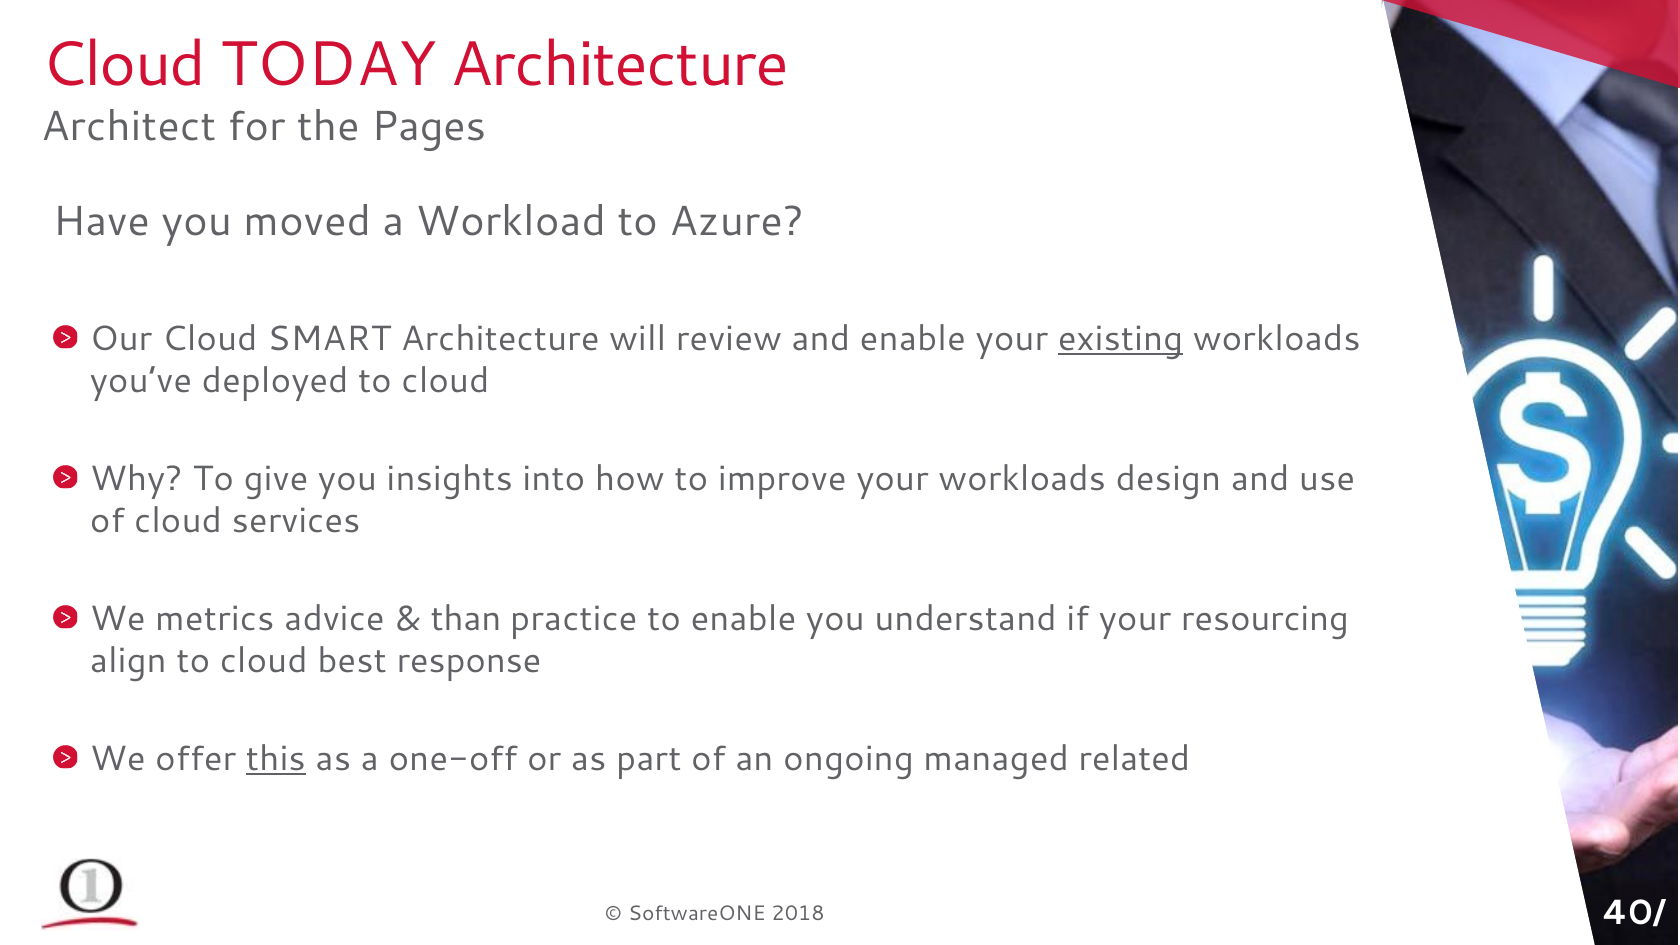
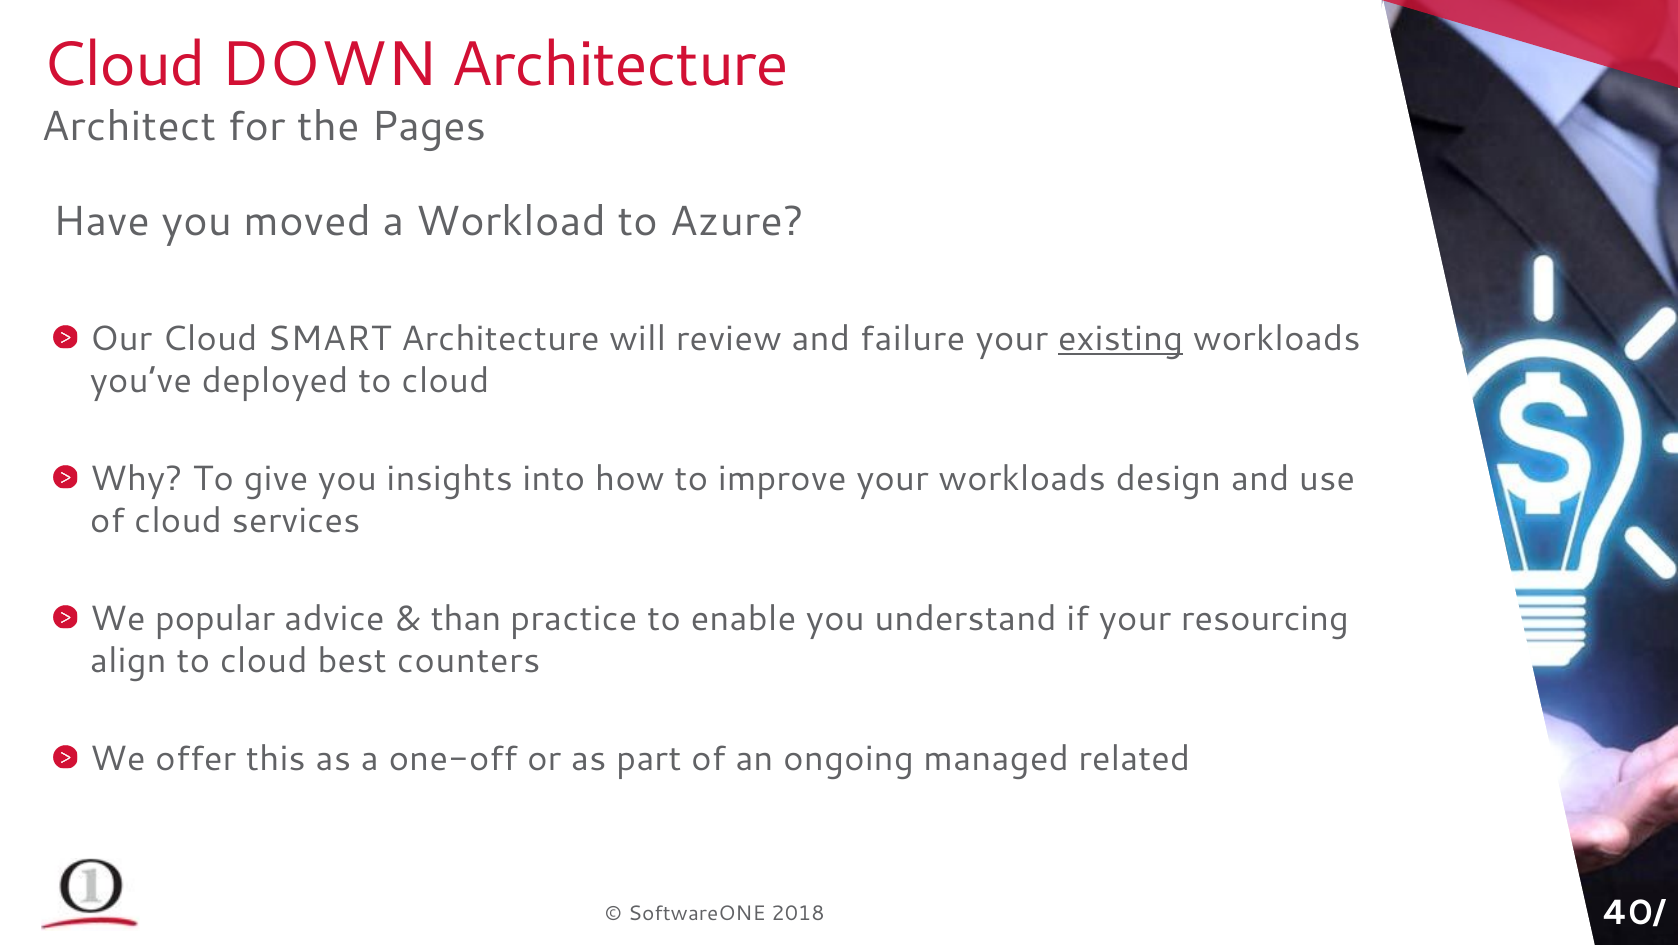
TODAY: TODAY -> DOWN (329, 65)
and enable: enable -> failure (913, 339)
metrics: metrics -> popular (215, 619)
response: response -> counters (469, 661)
this underline: present -> none (276, 759)
